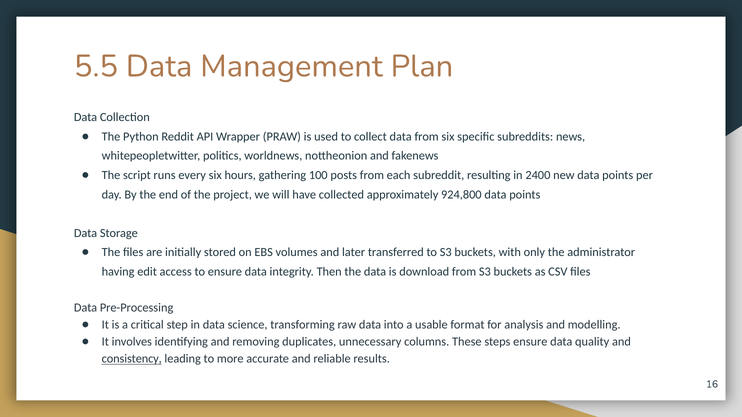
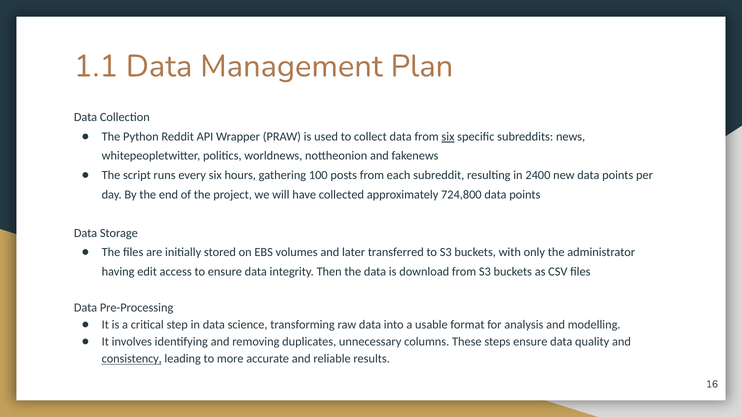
5.5: 5.5 -> 1.1 (96, 66)
six underline: none -> present (448, 137)
924,800: 924,800 -> 724,800 (461, 195)
